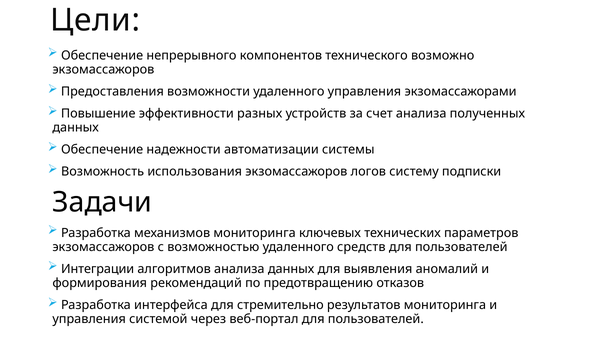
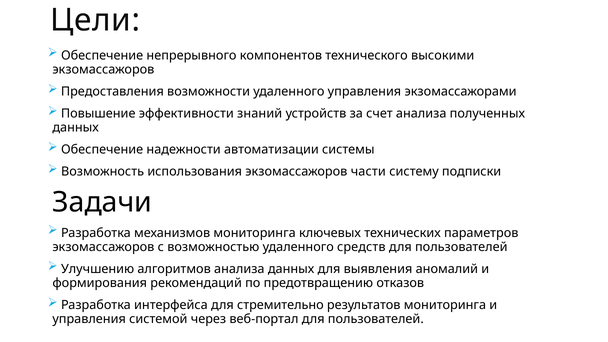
возможно: возможно -> высокими (443, 56)
разных: разных -> знаний (260, 114)
логов: логов -> части (368, 172)
Интеграции: Интеграции -> Улучшению (98, 269)
